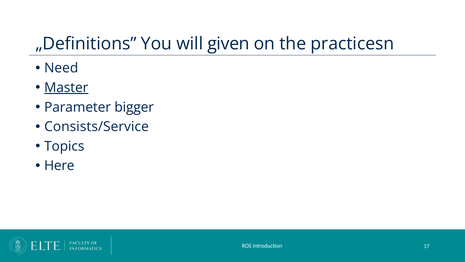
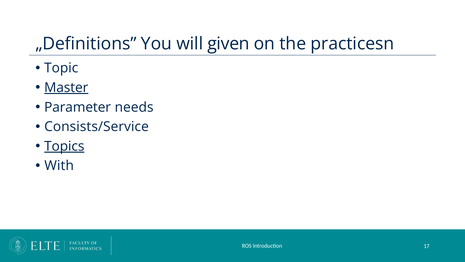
Need: Need -> Topic (61, 68)
bigger: bigger -> needs (134, 107)
Topics underline: none -> present (64, 146)
Here: Here -> With (59, 166)
